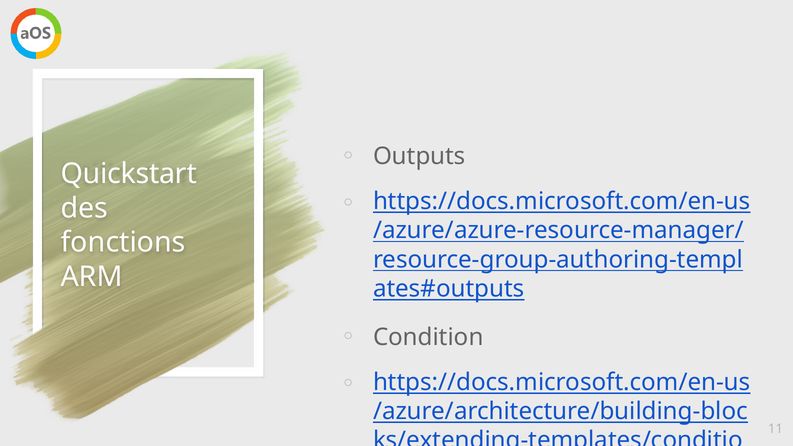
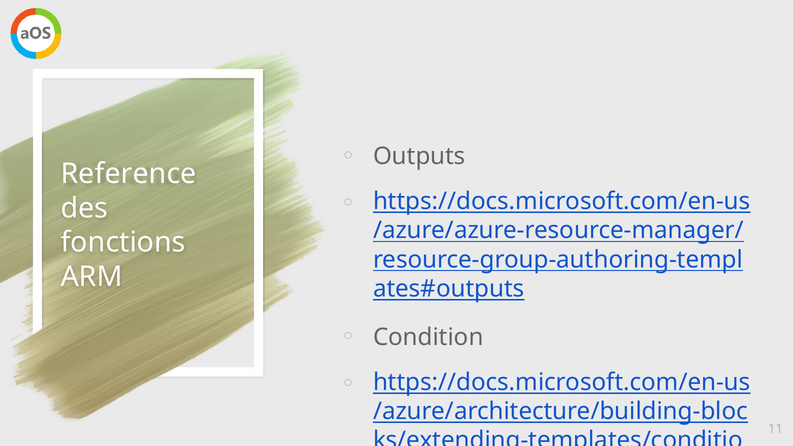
Quickstart: Quickstart -> Reference (129, 174)
